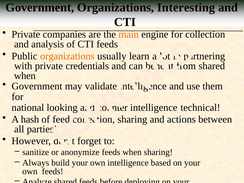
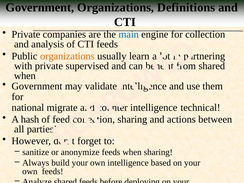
Interesting: Interesting -> Definitions (186, 7)
main colour: orange -> blue (129, 34)
credentials: credentials -> supervised (87, 66)
looking: looking -> migrate (62, 108)
